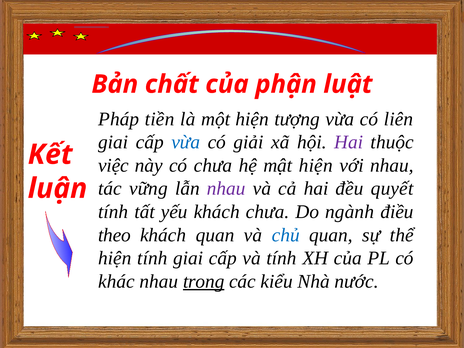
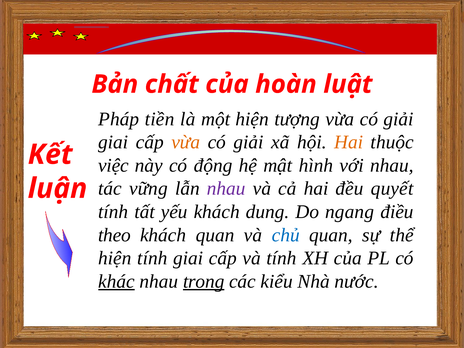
phận: phận -> hoàn (286, 84)
tượng vừa có liên: liên -> giải (399, 119)
vừa colour: blue -> orange (186, 142)
Hai colour: purple -> orange (349, 142)
có chưa: chưa -> động (213, 165)
mật hiện: hiện -> hình (316, 165)
khách chưa: chưa -> dung (268, 212)
ngành: ngành -> ngang (350, 212)
khác underline: none -> present (117, 281)
